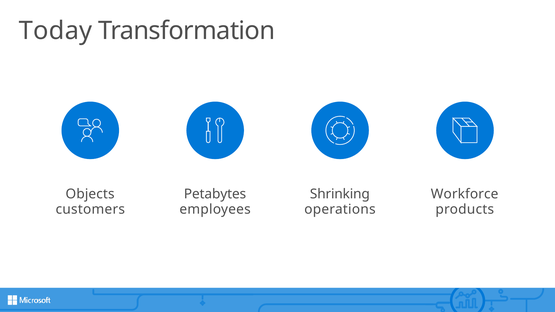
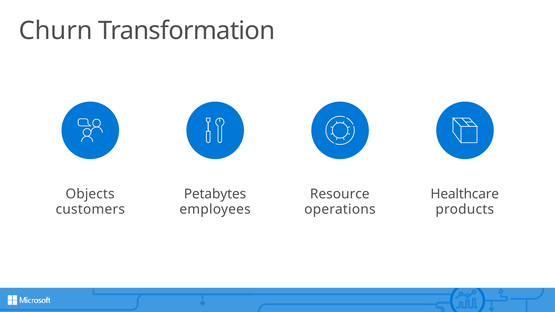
Today: Today -> Churn (56, 31)
Shrinking: Shrinking -> Resource (340, 194)
Workforce: Workforce -> Healthcare (465, 194)
